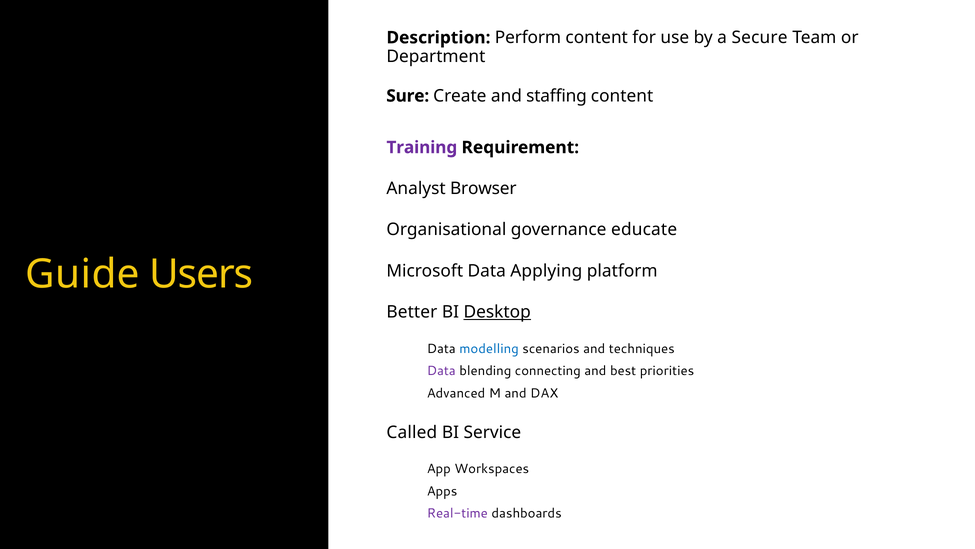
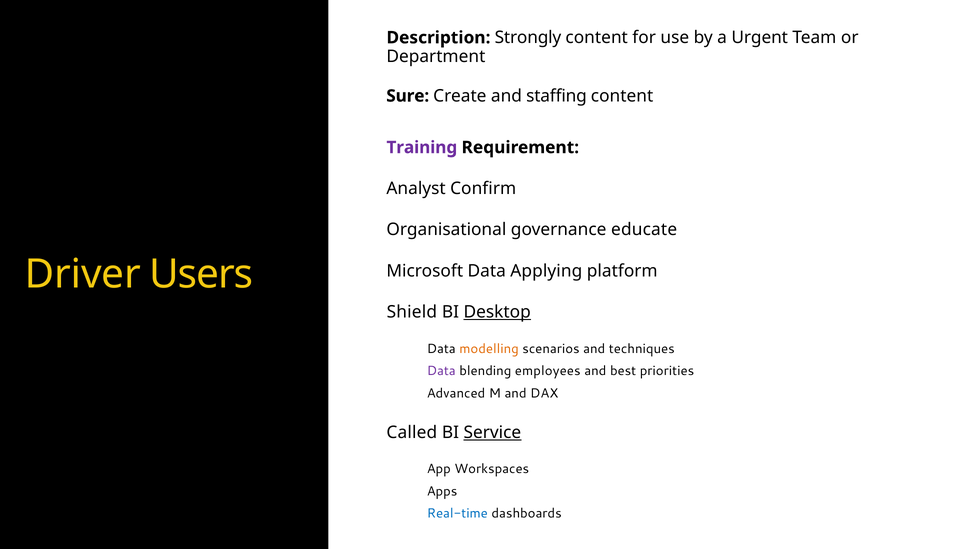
Perform: Perform -> Strongly (528, 38)
Secure: Secure -> Urgent (760, 38)
Browser: Browser -> Confirm (483, 188)
Guide: Guide -> Driver (83, 274)
Better: Better -> Shield (412, 312)
modelling colour: blue -> orange (489, 348)
connecting: connecting -> employees (548, 371)
Service underline: none -> present (492, 432)
Real-time colour: purple -> blue (457, 513)
